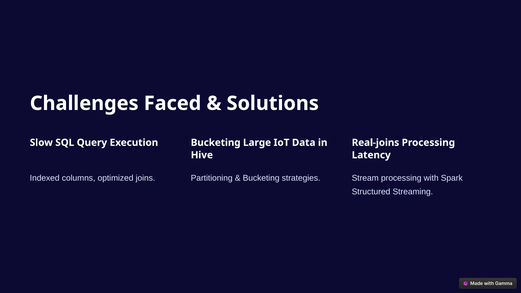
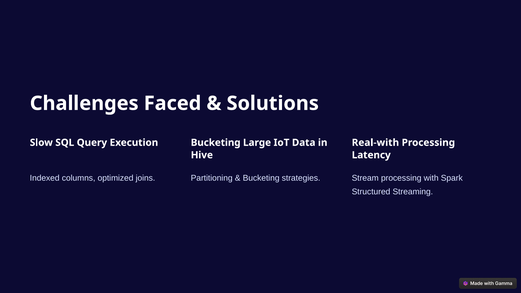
Real-joins: Real-joins -> Real-with (375, 143)
